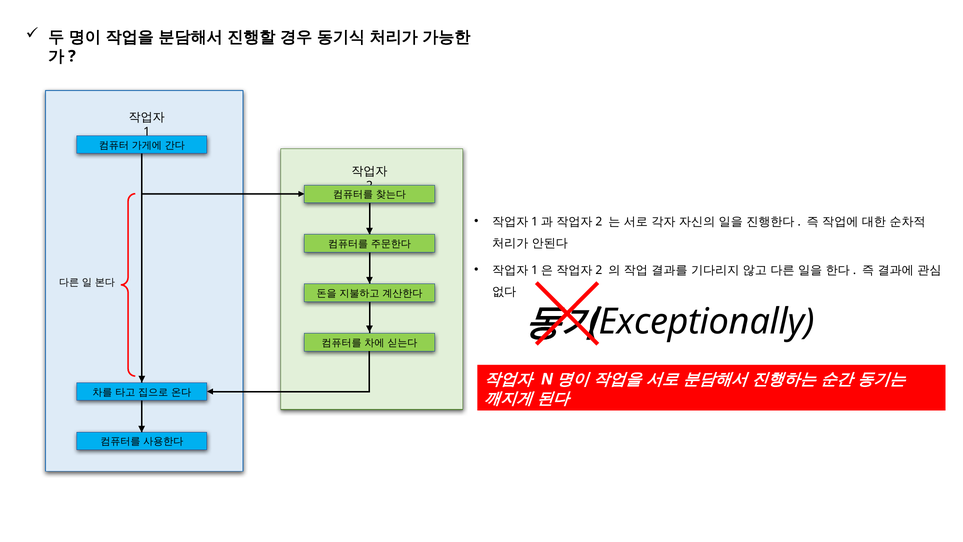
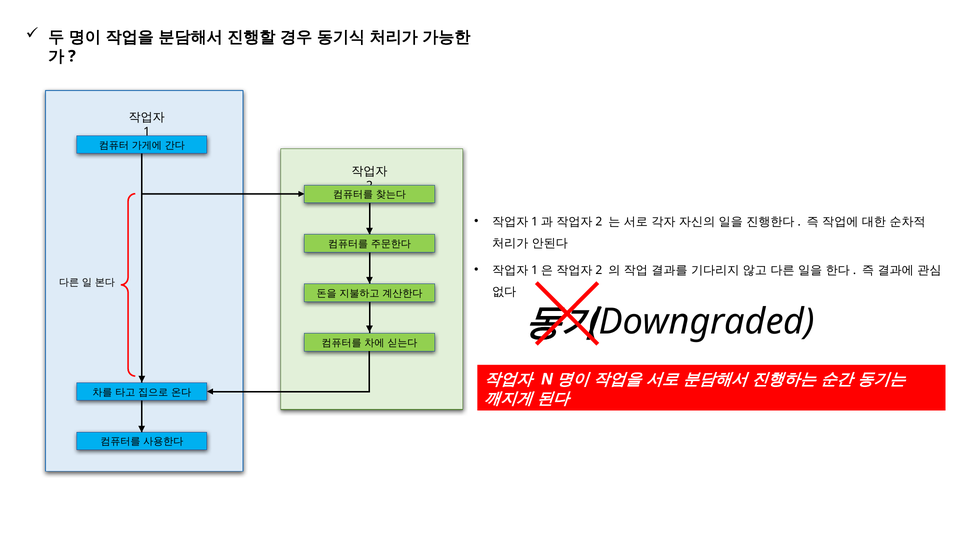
Exceptionally: Exceptionally -> Downgraded (702, 322)
